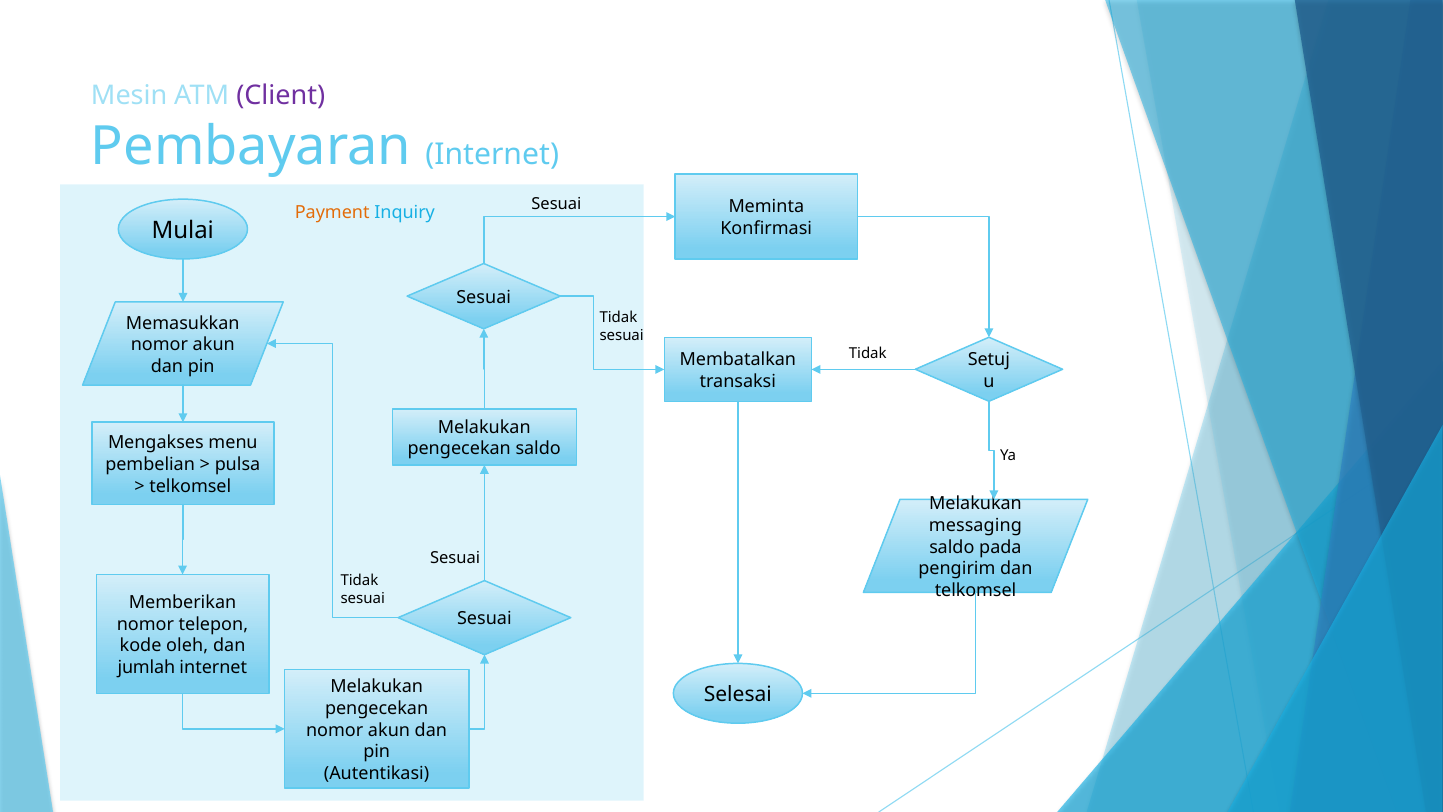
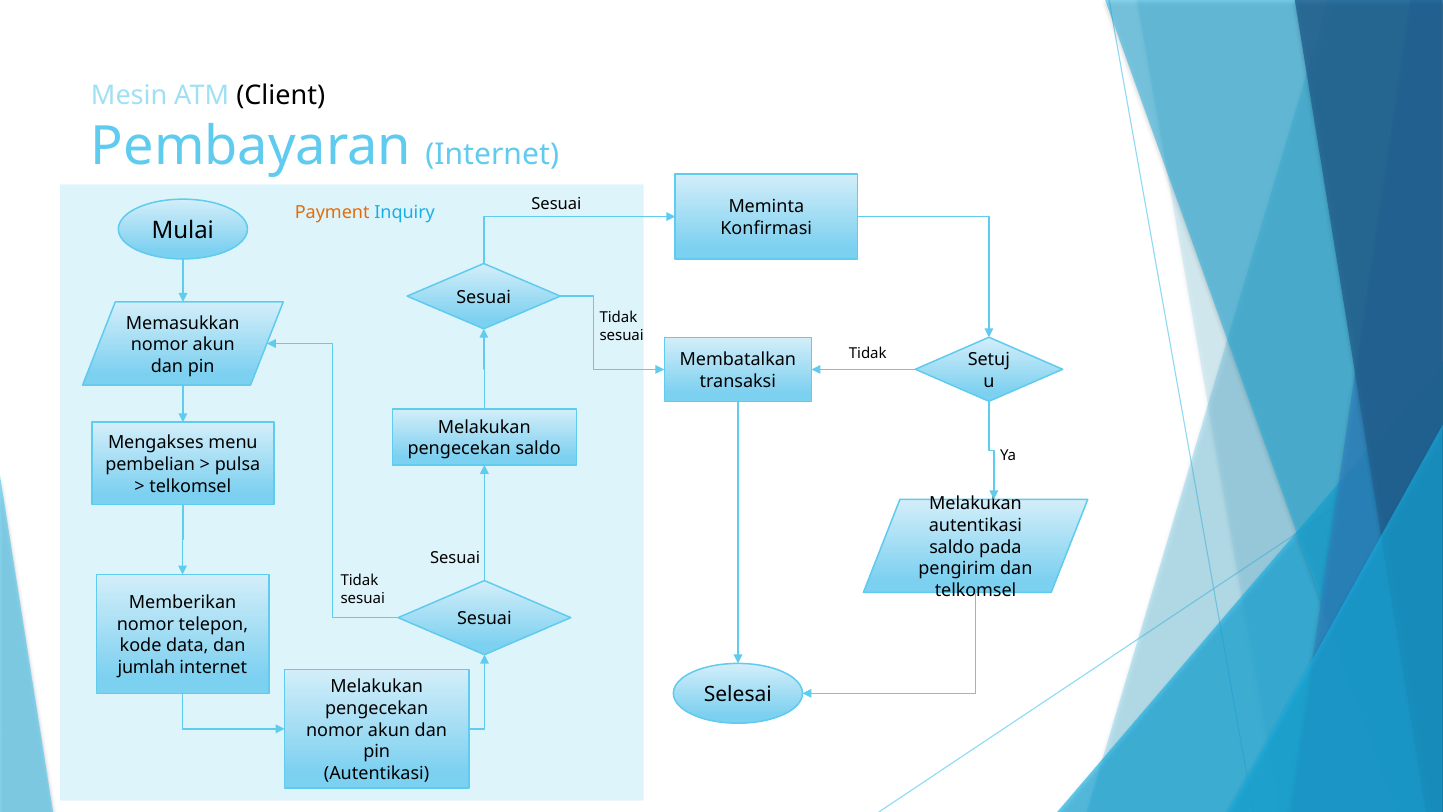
Client colour: purple -> black (281, 96)
messaging: messaging -> autentikasi (975, 525)
oleh: oleh -> data (187, 646)
